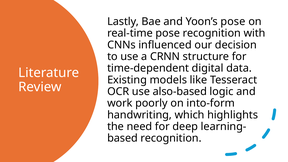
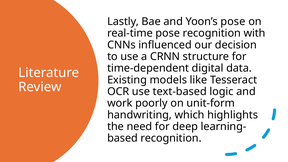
also-based: also-based -> text-based (180, 92)
into-form: into-form -> unit-form (211, 103)
